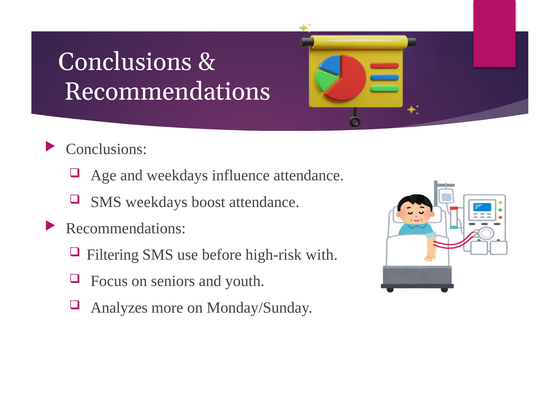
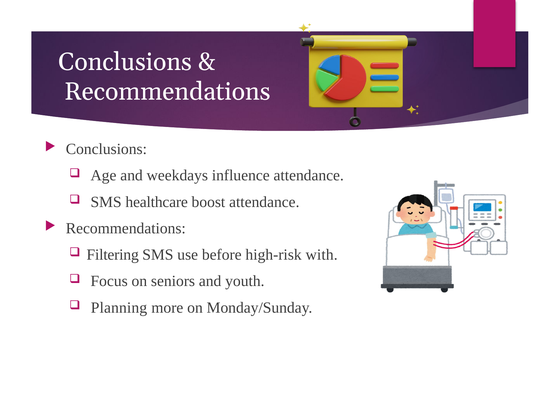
SMS weekdays: weekdays -> healthcare (157, 202)
Analyzes: Analyzes -> Planning (119, 308)
